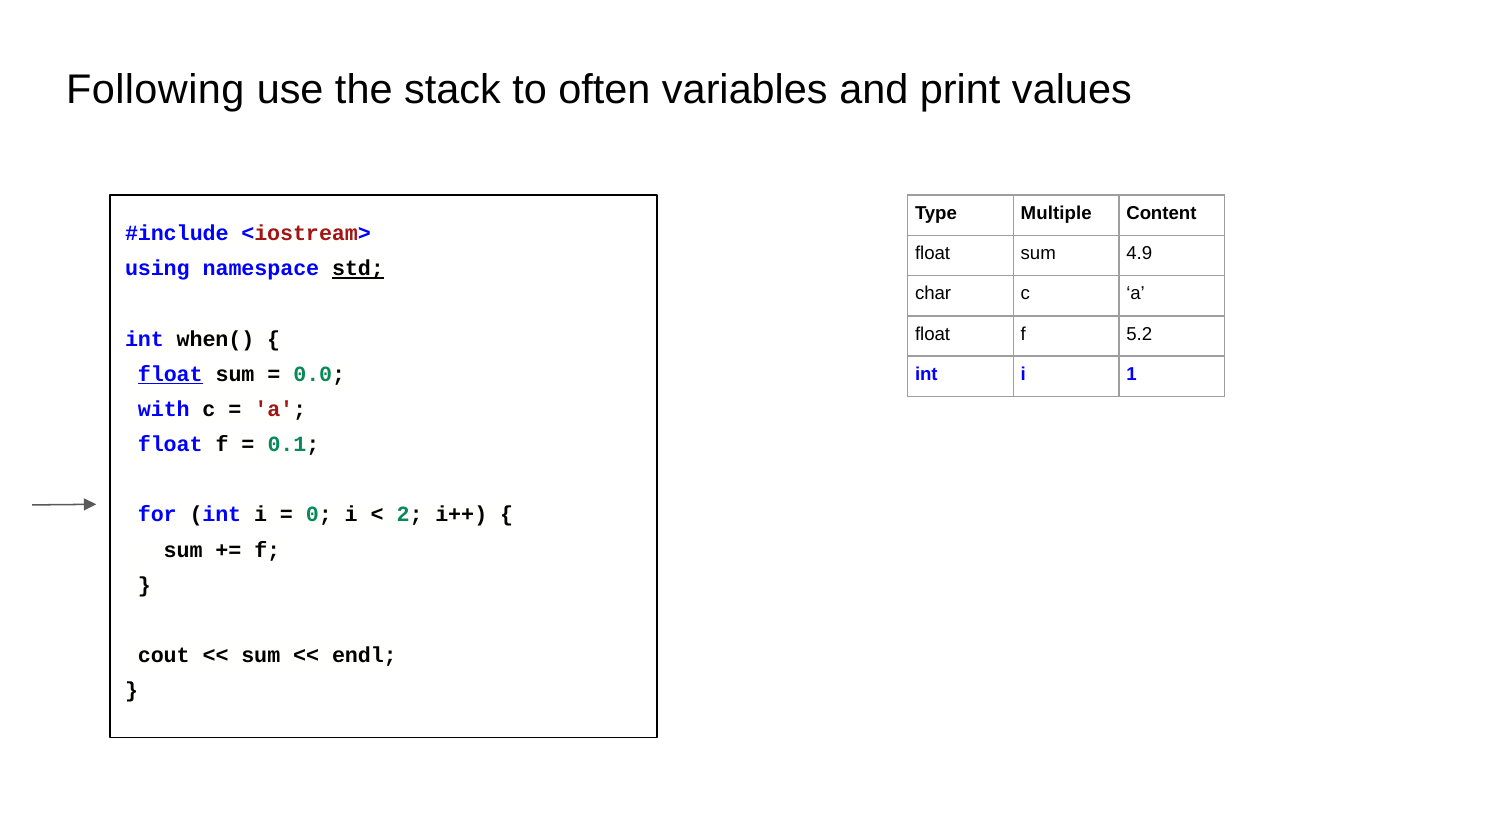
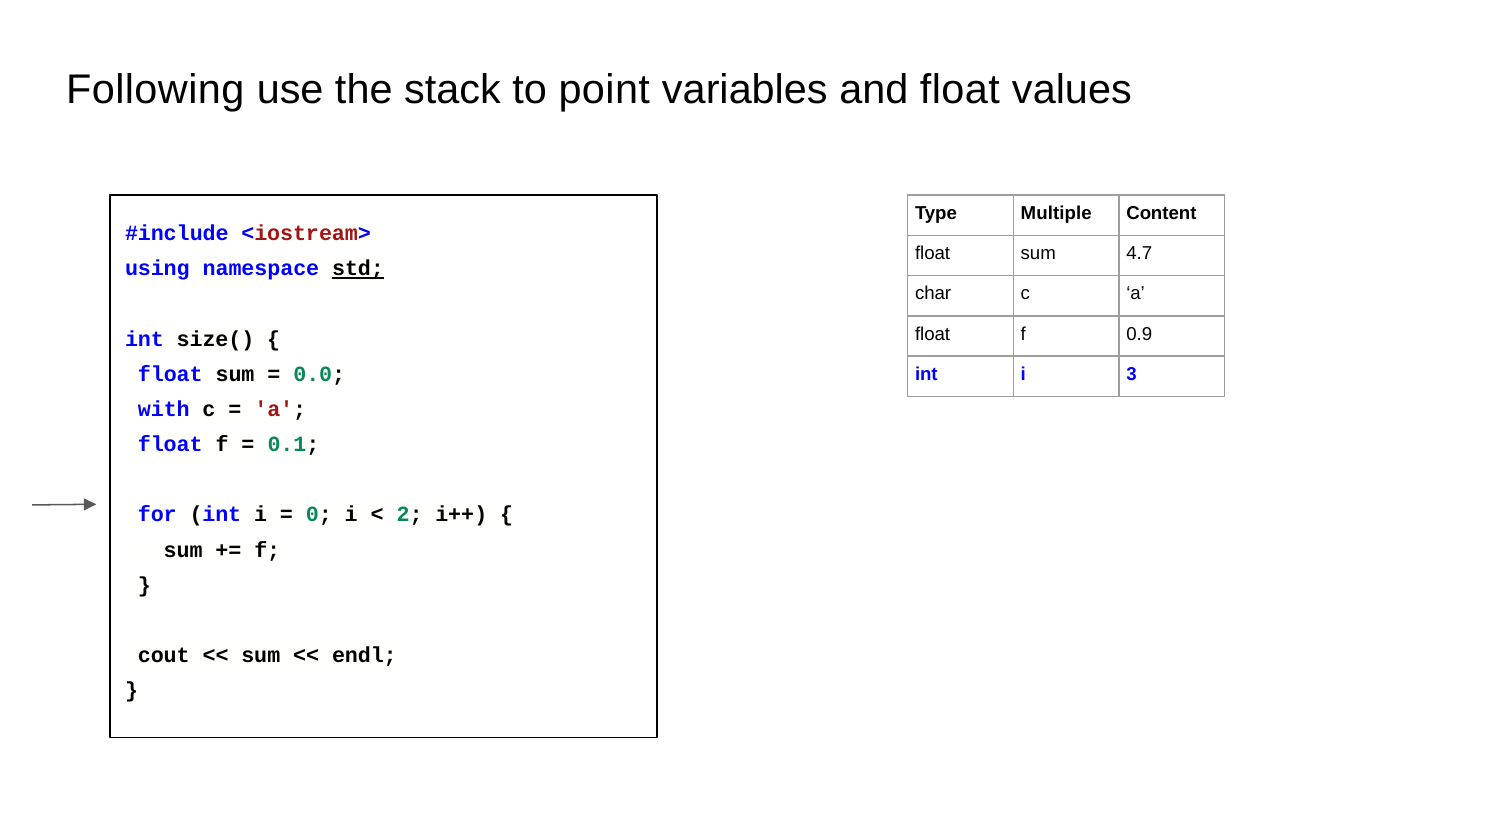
often: often -> point (604, 90)
and print: print -> float (960, 90)
4.9: 4.9 -> 4.7 (1139, 254)
5.2: 5.2 -> 0.9 (1139, 334)
when(: when( -> size( (216, 339)
1: 1 -> 3 (1132, 374)
float underline: present -> none (170, 374)
